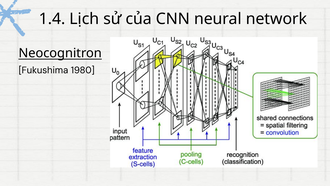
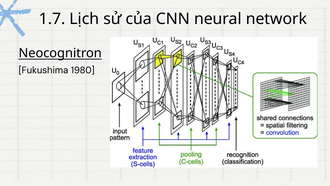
1.4: 1.4 -> 1.7 (52, 19)
